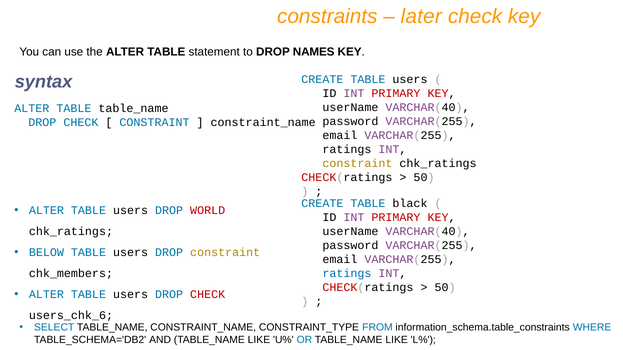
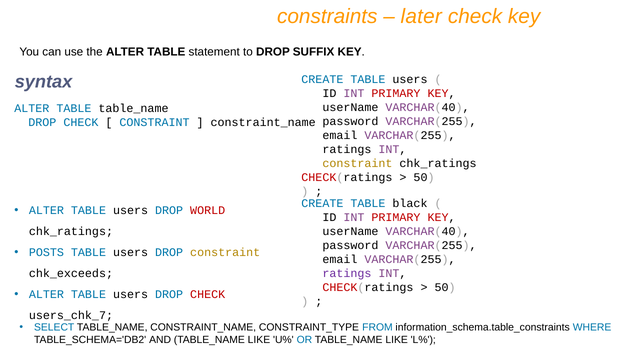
NAMES: NAMES -> SUFFIX (314, 52)
BELOW: BELOW -> POSTS (46, 253)
chk_members: chk_members -> chk_exceeds (71, 274)
ratings colour: blue -> purple (347, 274)
users_chk_6: users_chk_6 -> users_chk_7 (71, 316)
